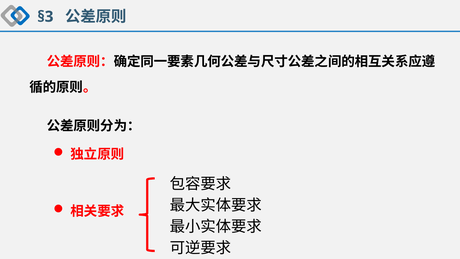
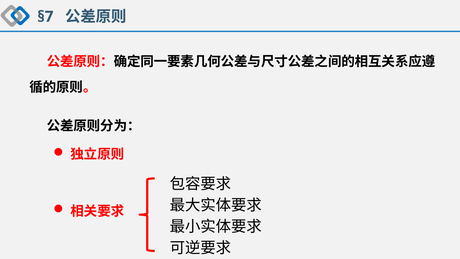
§3: §3 -> §7 (45, 17)
